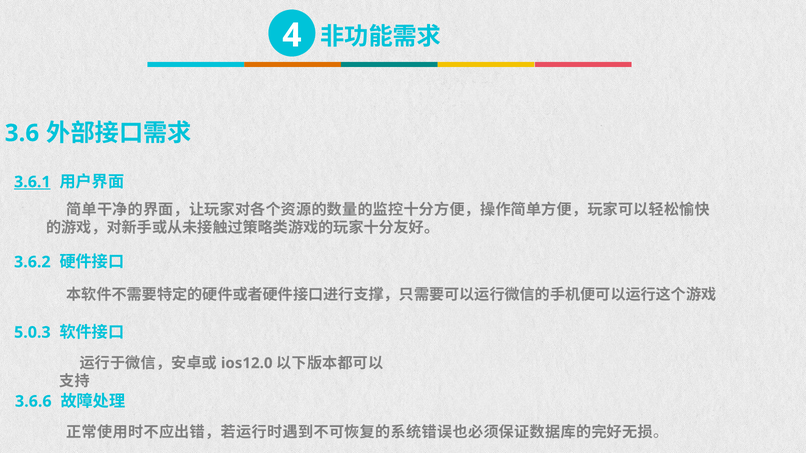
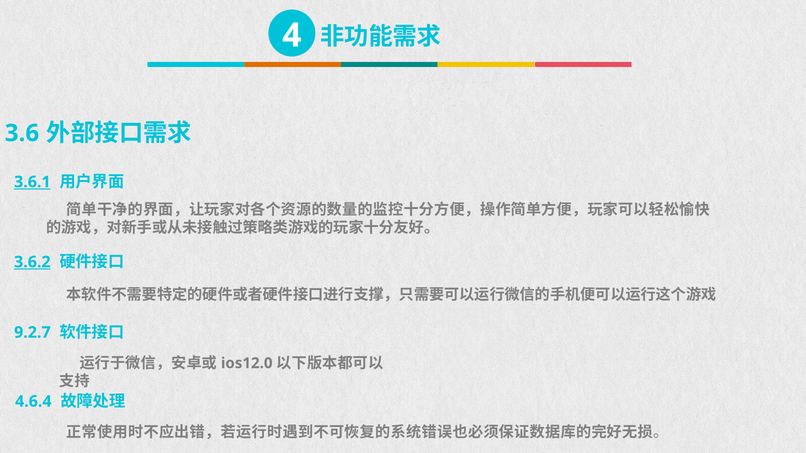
3.6.2 underline: none -> present (32, 262)
5.0.3: 5.0.3 -> 9.2.7 (32, 333)
3.6.6: 3.6.6 -> 4.6.4 (33, 402)
